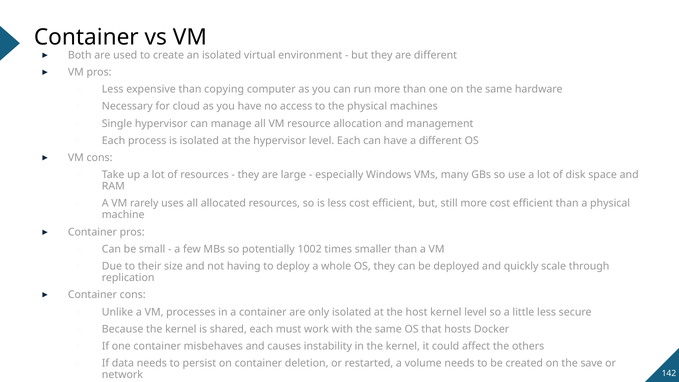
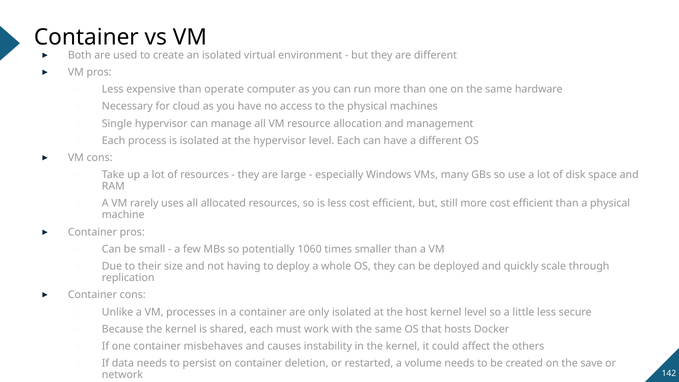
copying: copying -> operate (224, 89)
1002: 1002 -> 1060 (310, 249)
